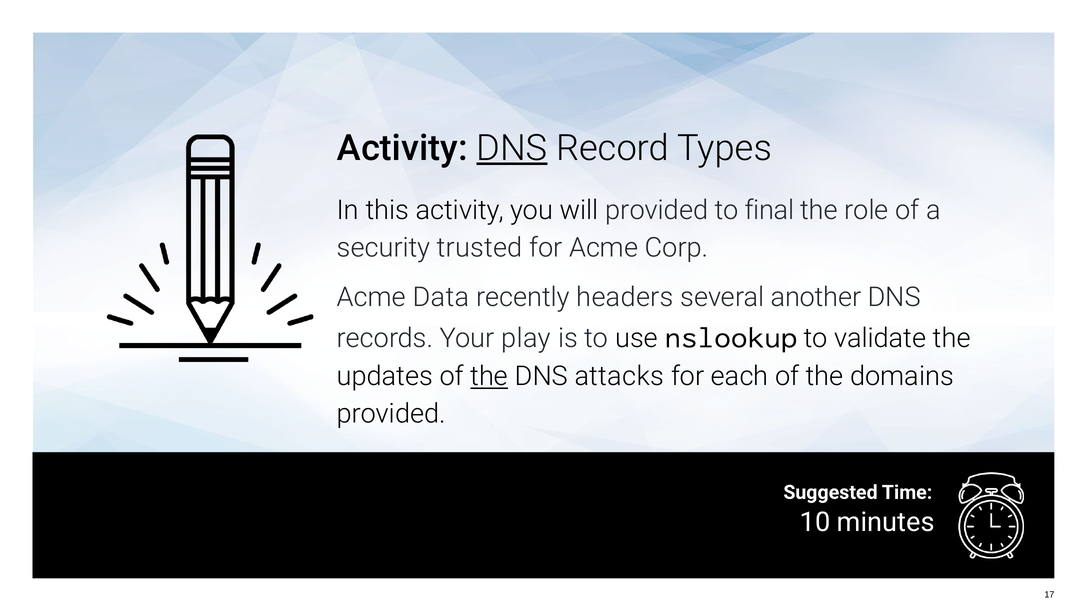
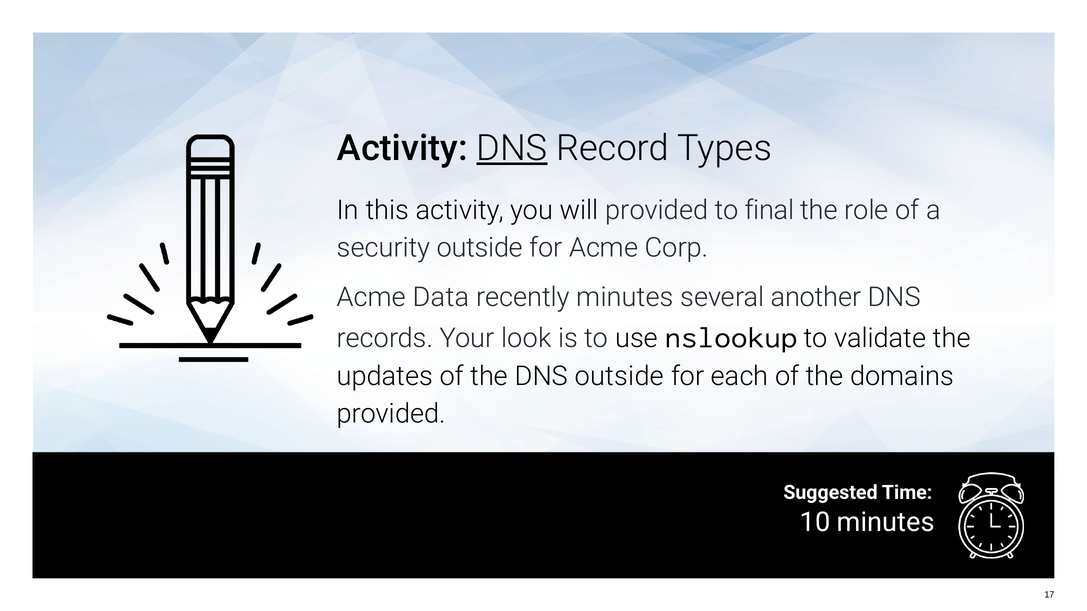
security trusted: trusted -> outside (480, 248)
recently headers: headers -> minutes (625, 298)
play: play -> look (526, 339)
the underline: present -> none (489, 377)
DNS attacks: attacks -> outside (619, 377)
